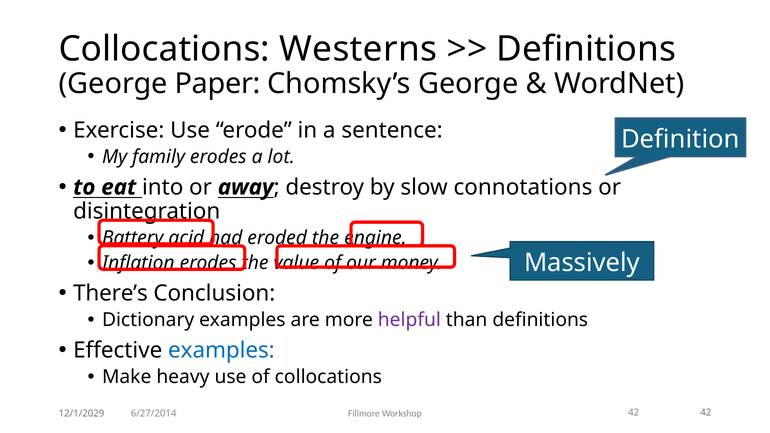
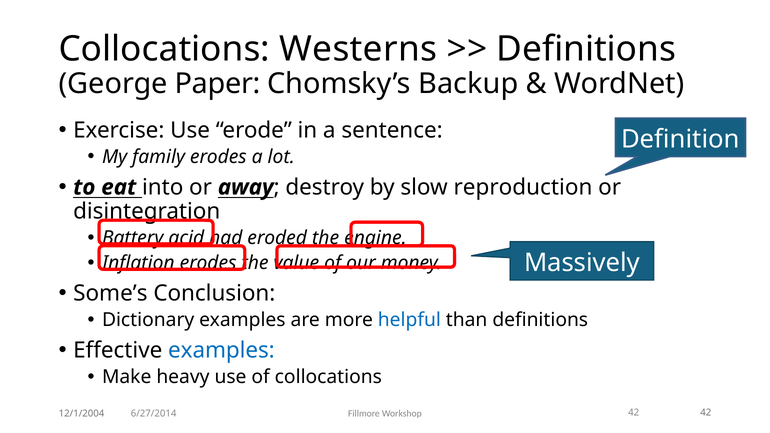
Chomsky’s George: George -> Backup (468, 84)
connotations: connotations -> reproduction (523, 187)
There’s: There’s -> Some’s (110, 293)
helpful colour: purple -> blue (409, 320)
12/1/2029: 12/1/2029 -> 12/1/2004 (82, 414)
